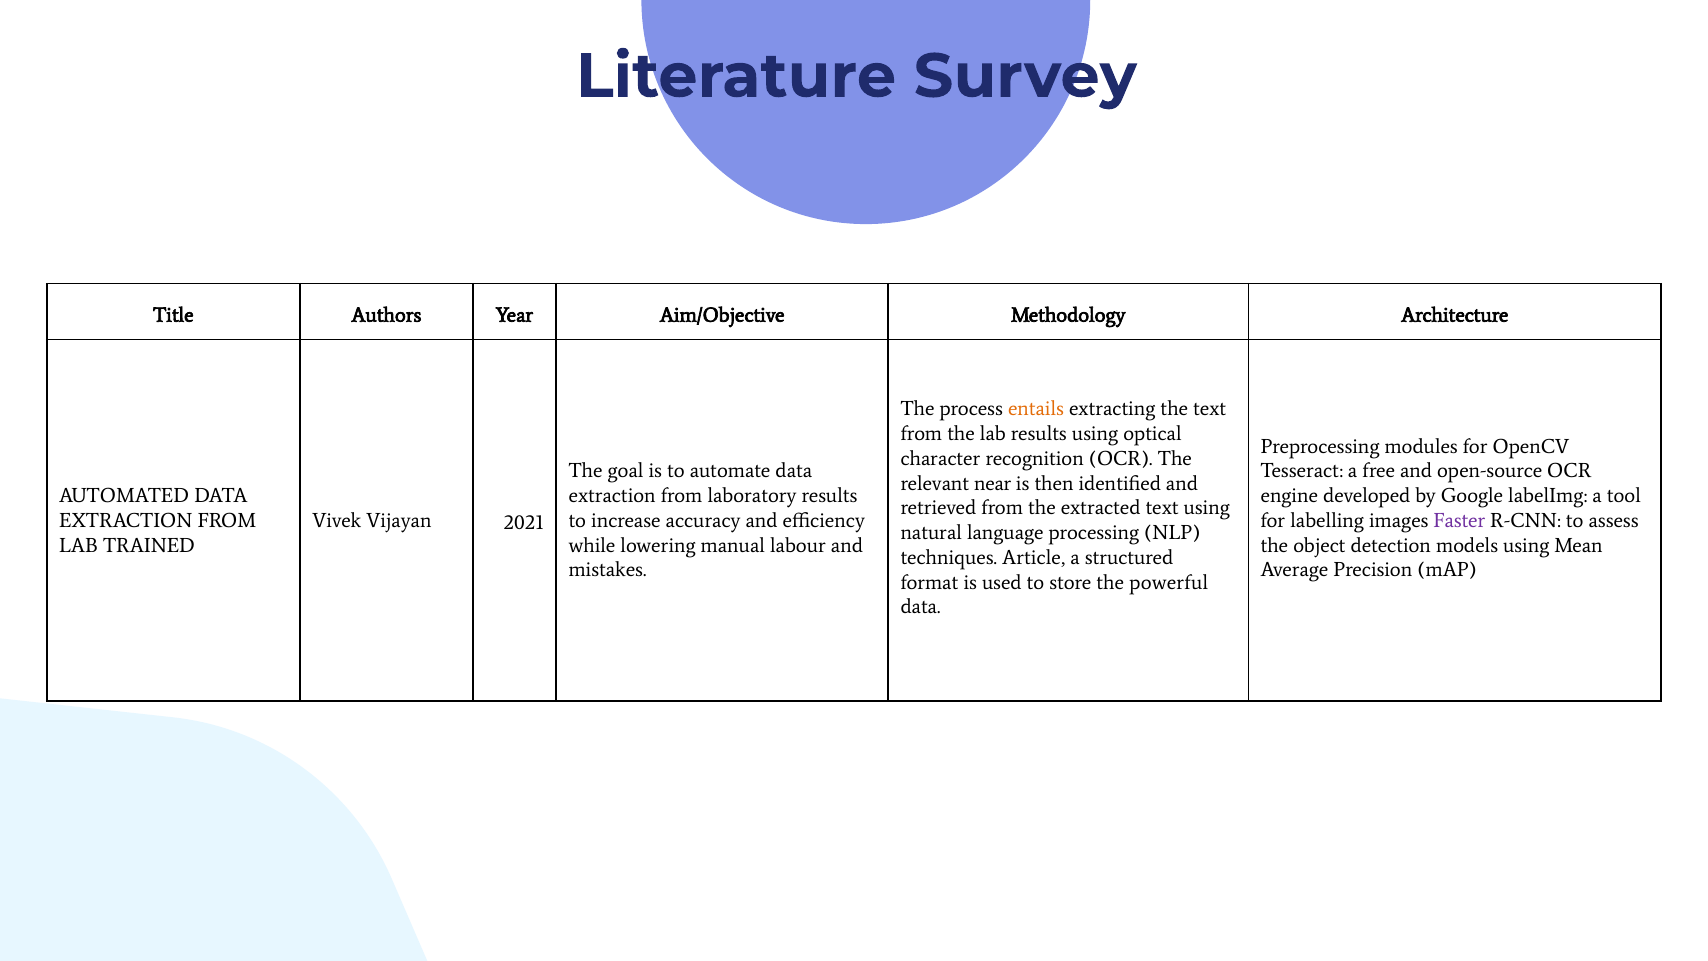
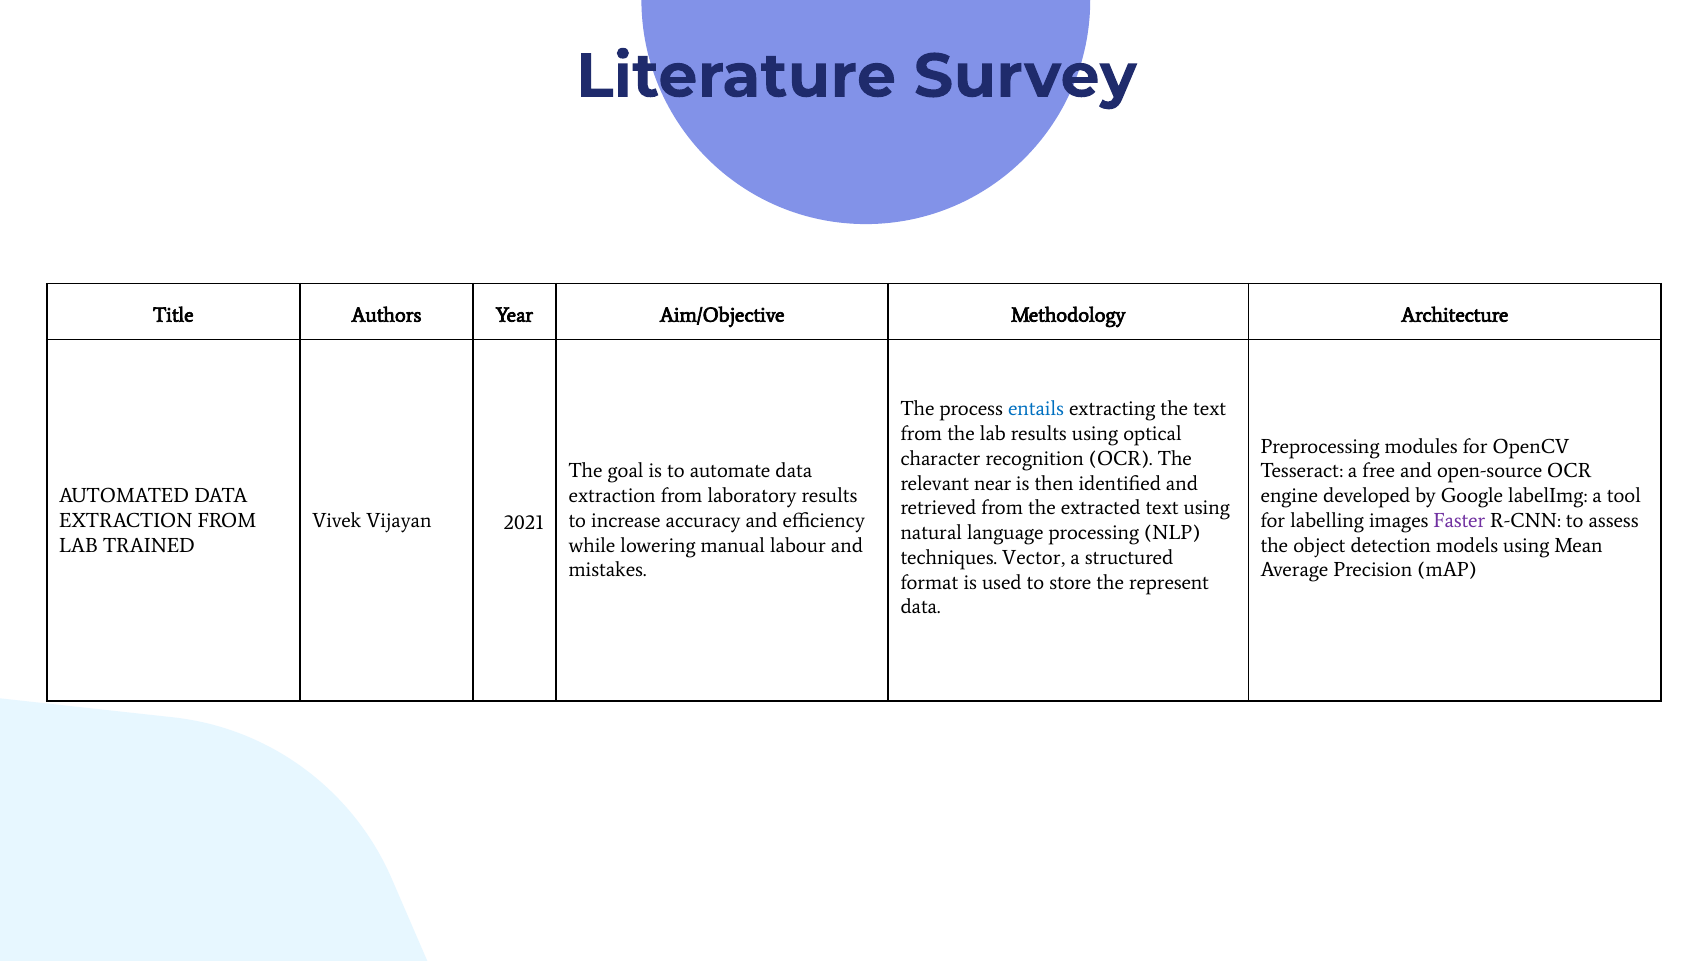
entails colour: orange -> blue (1036, 409)
Article: Article -> Vector (1034, 558)
powerful: powerful -> represent (1169, 582)
